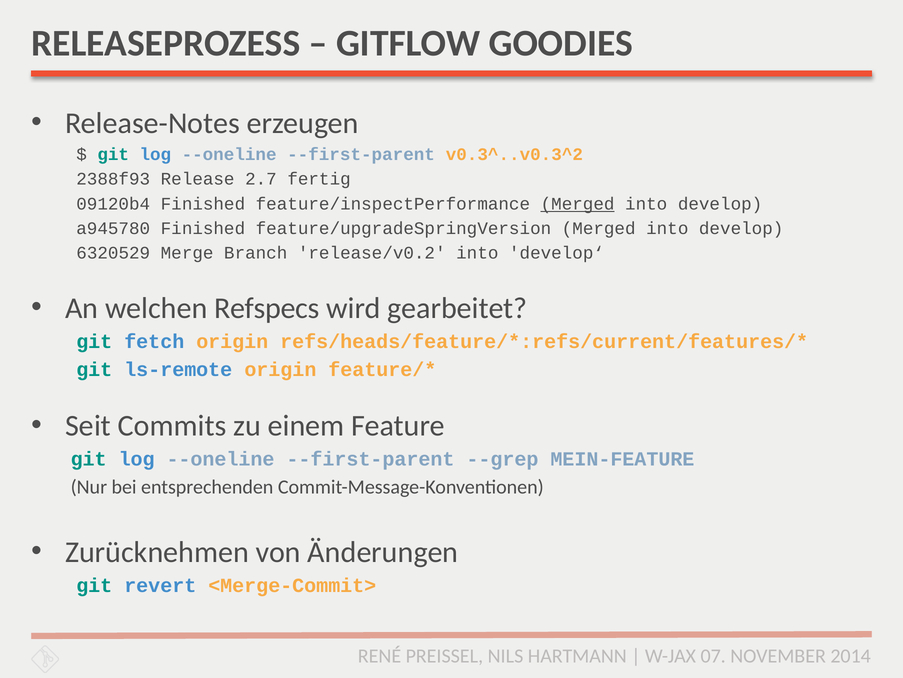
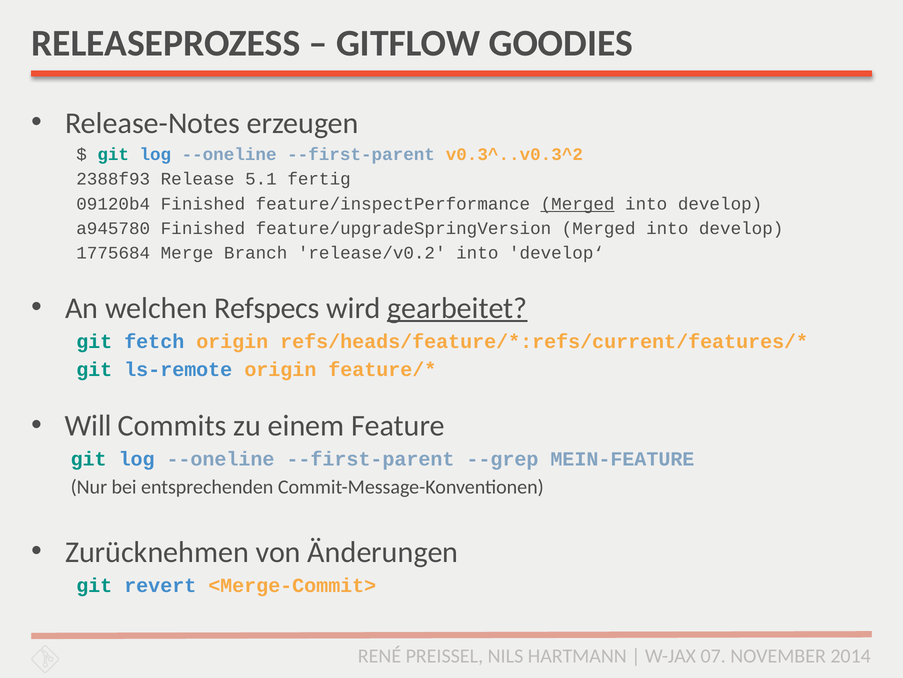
2.7: 2.7 -> 5.1 (261, 179)
6320529: 6320529 -> 1775684 (113, 253)
gearbeitet underline: none -> present (457, 308)
Seit: Seit -> Will (88, 425)
